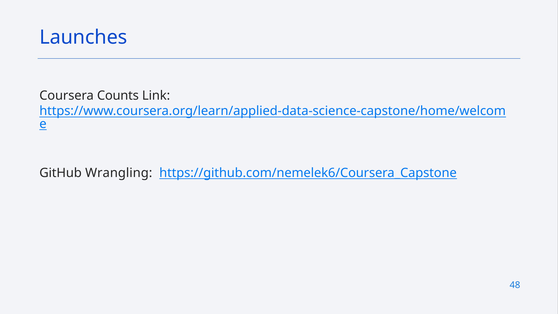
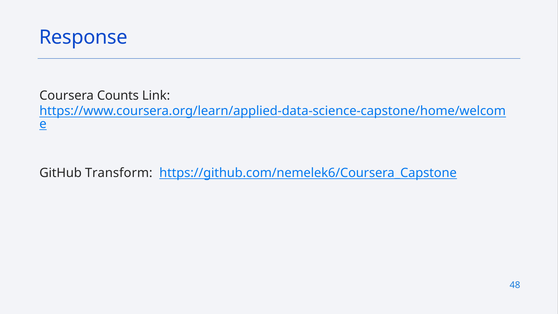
Launches: Launches -> Response (83, 37)
Wrangling: Wrangling -> Transform (119, 173)
